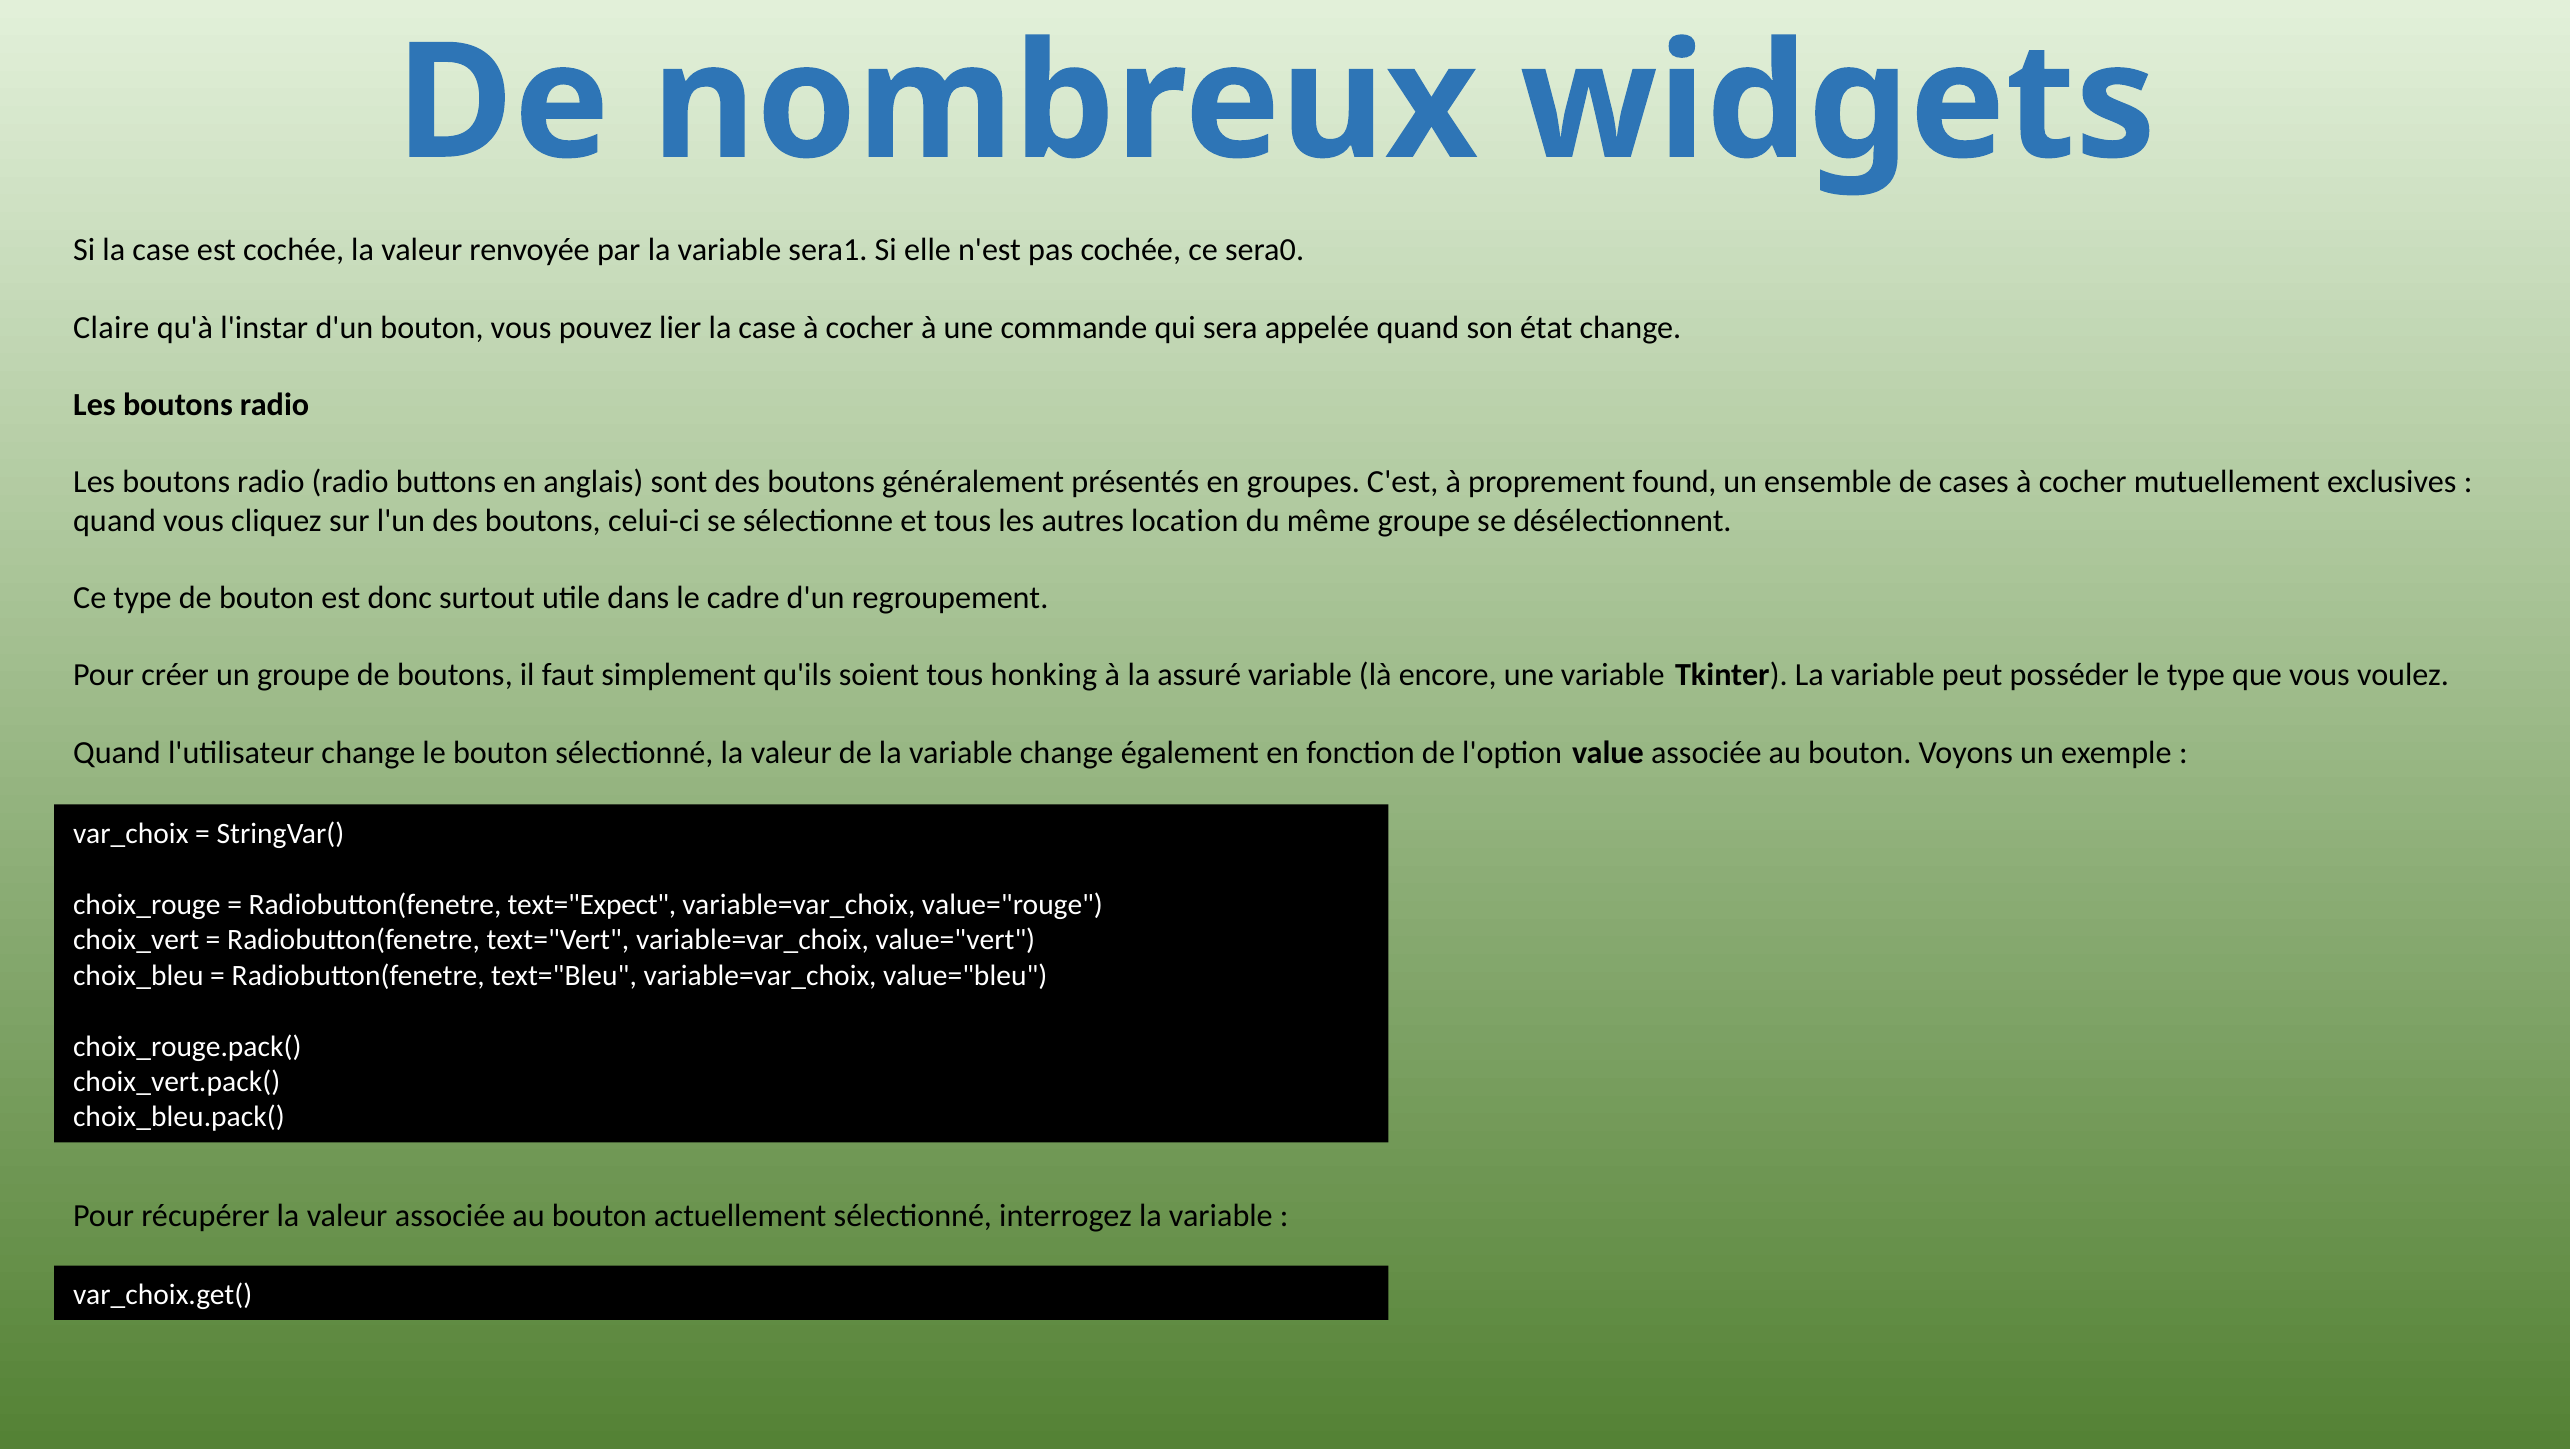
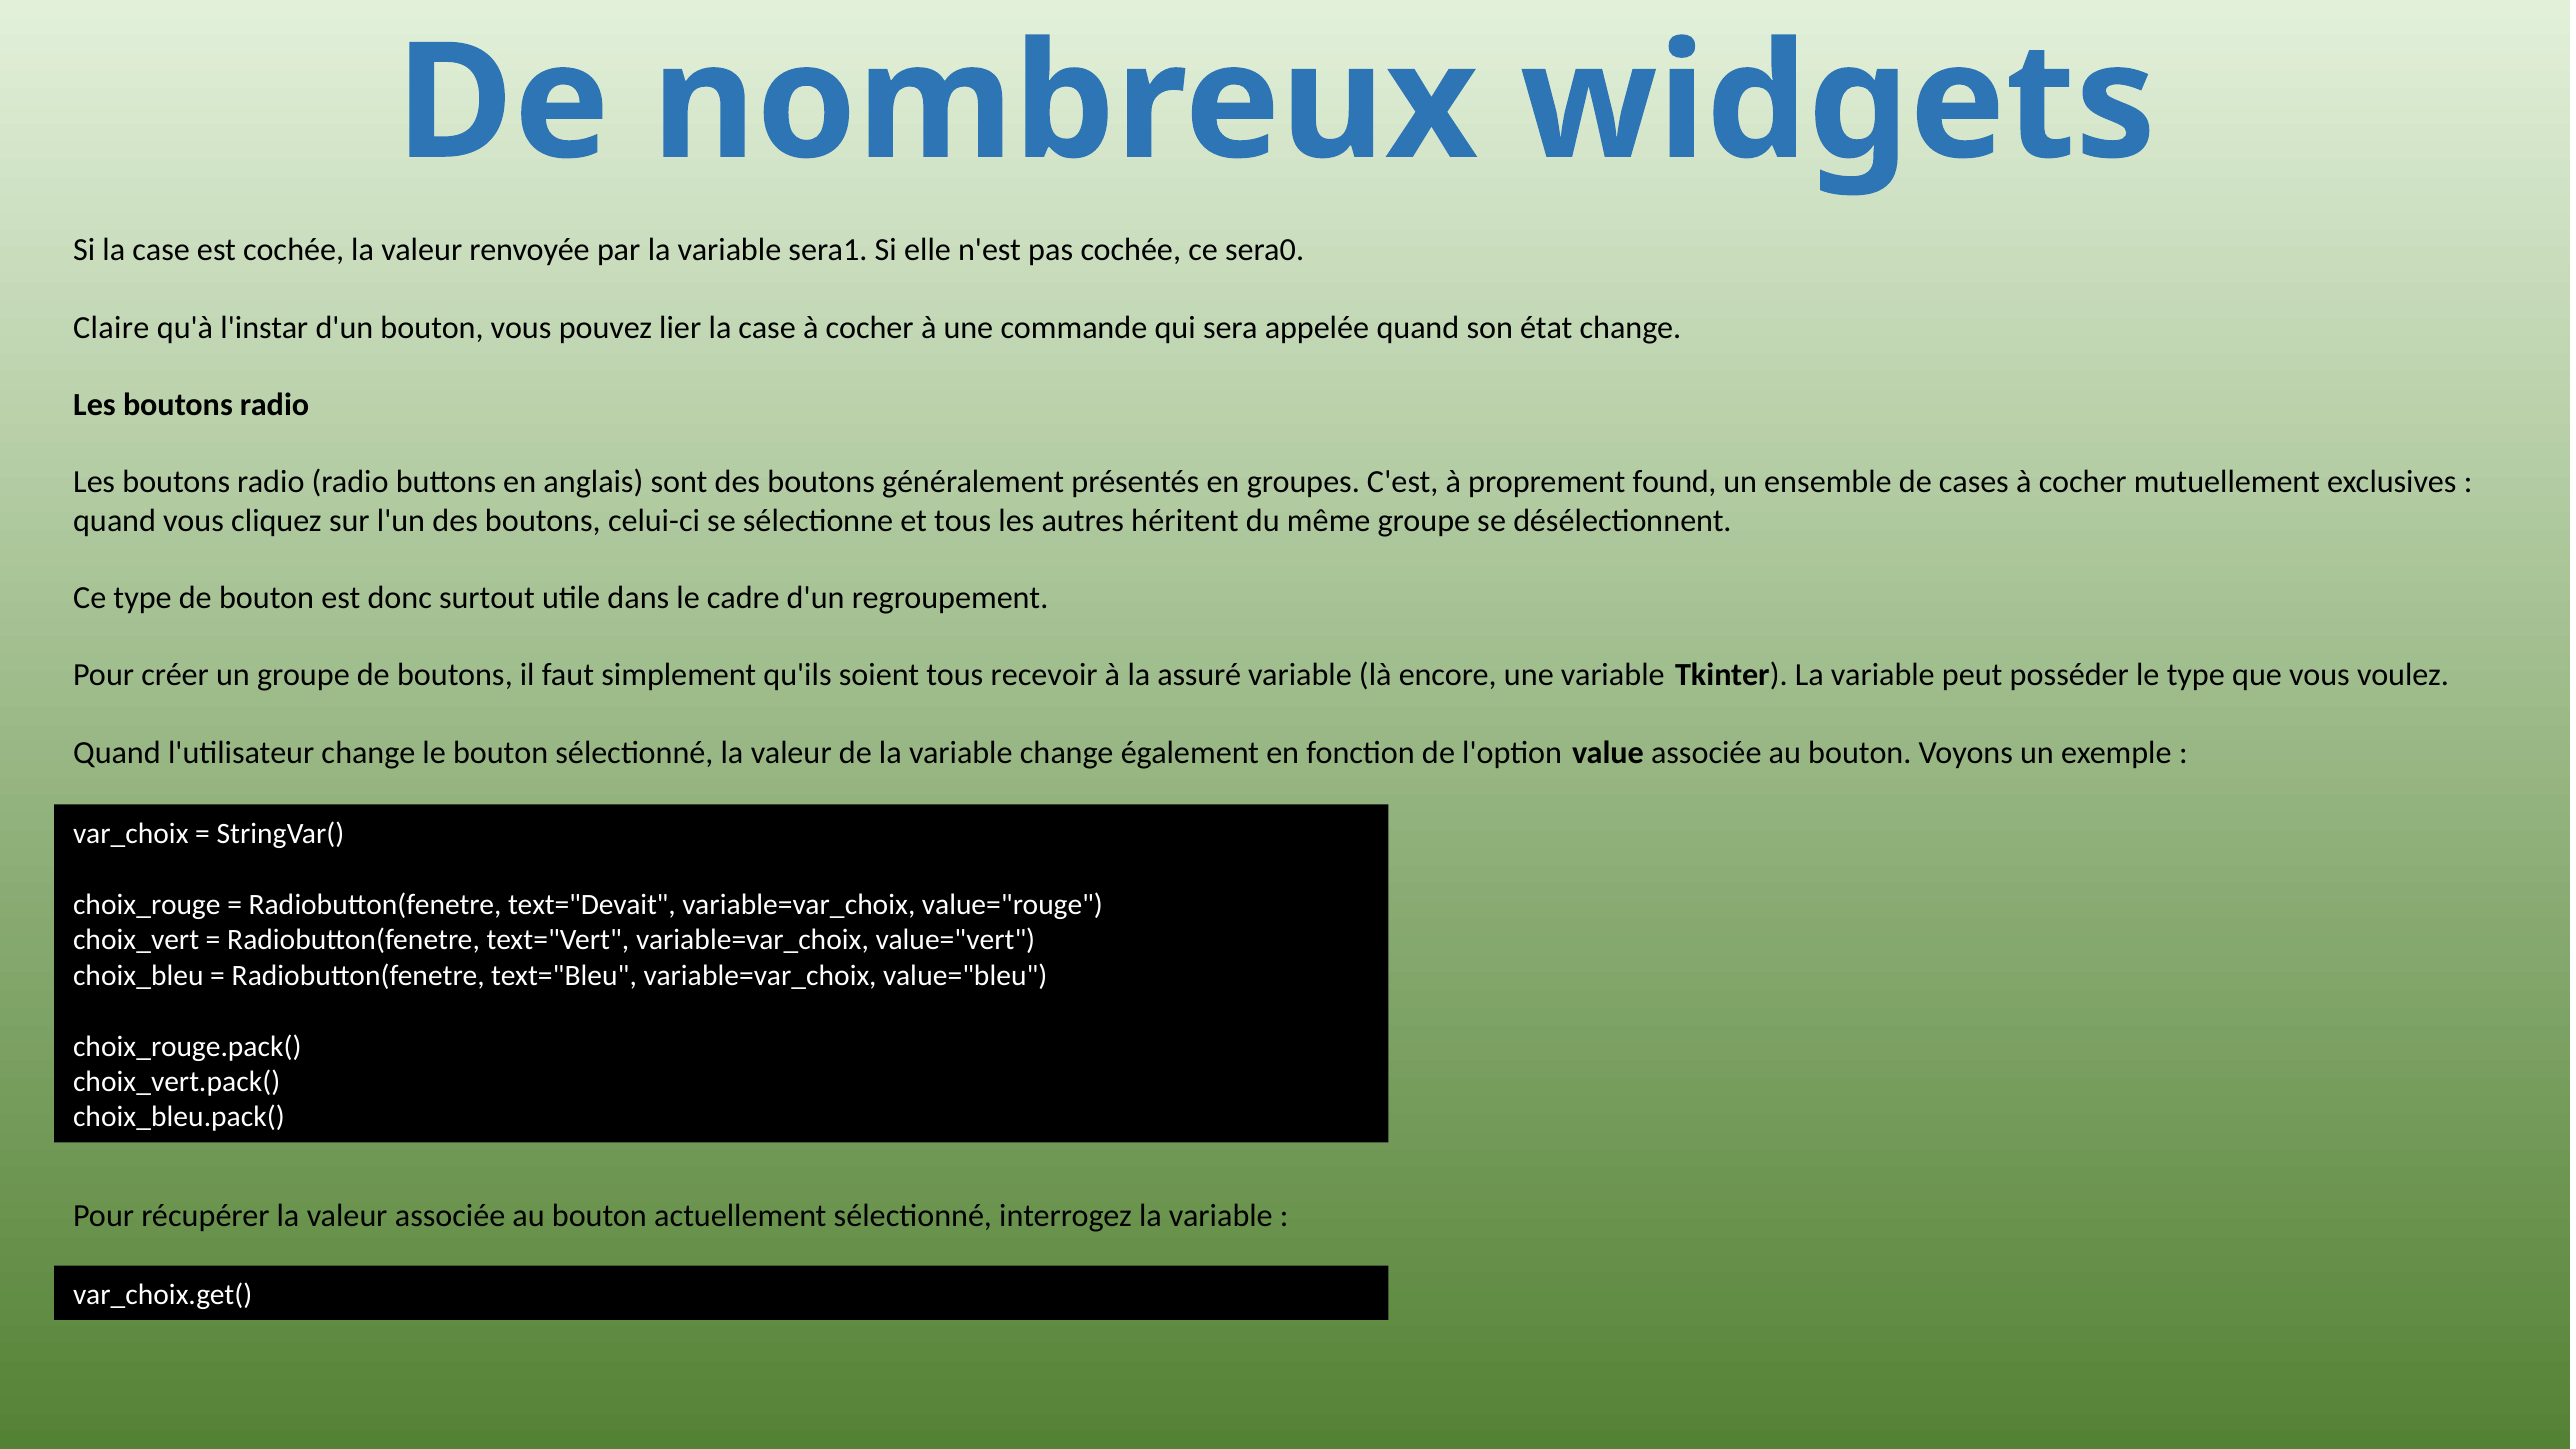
location: location -> héritent (1185, 521)
honking: honking -> recevoir (1044, 675)
text="Expect: text="Expect -> text="Devait (592, 905)
